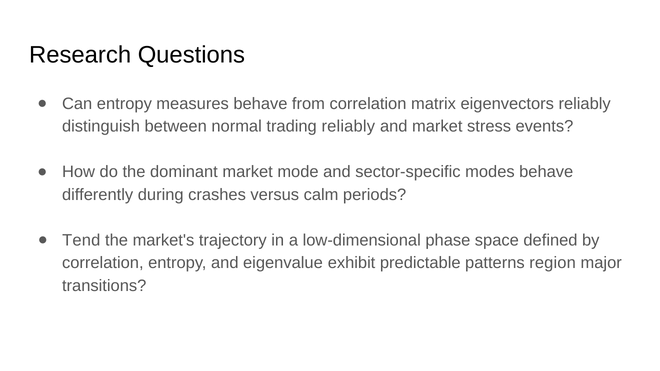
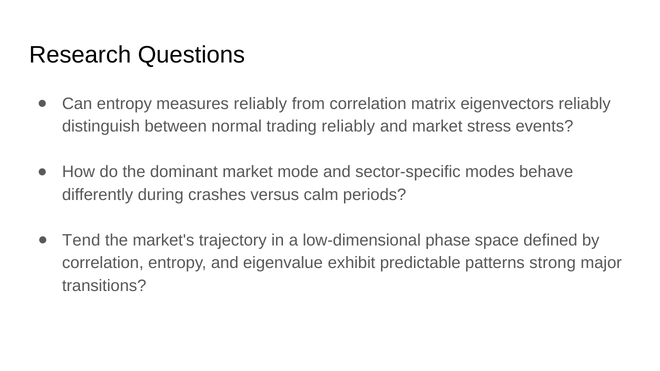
measures behave: behave -> reliably (260, 104)
region: region -> strong (553, 263)
